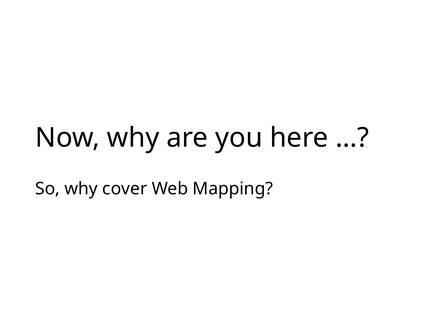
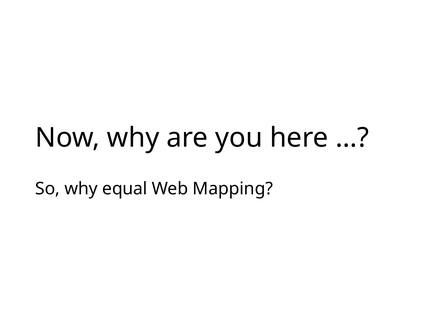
cover: cover -> equal (125, 189)
